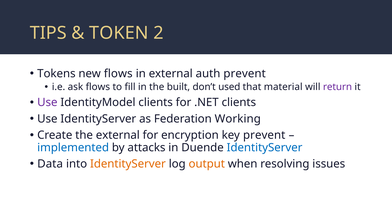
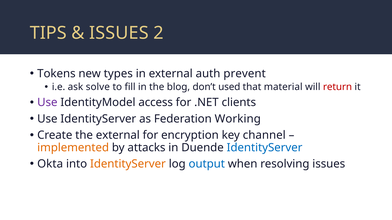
TOKEN: TOKEN -> ISSUES (119, 33)
new flows: flows -> types (118, 74)
ask flows: flows -> solve (98, 87)
built: built -> blog (178, 87)
return colour: purple -> red (338, 87)
IdentityModel clients: clients -> access (156, 103)
key prevent: prevent -> channel (264, 136)
implemented colour: blue -> orange (73, 148)
Data: Data -> Okta (50, 164)
output colour: orange -> blue (207, 164)
